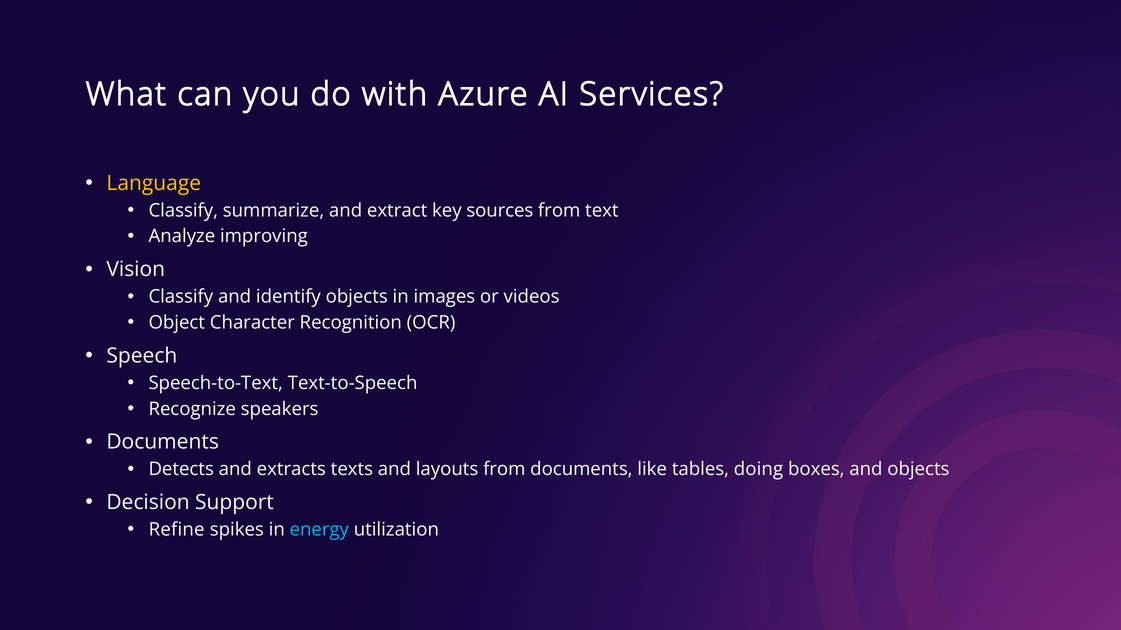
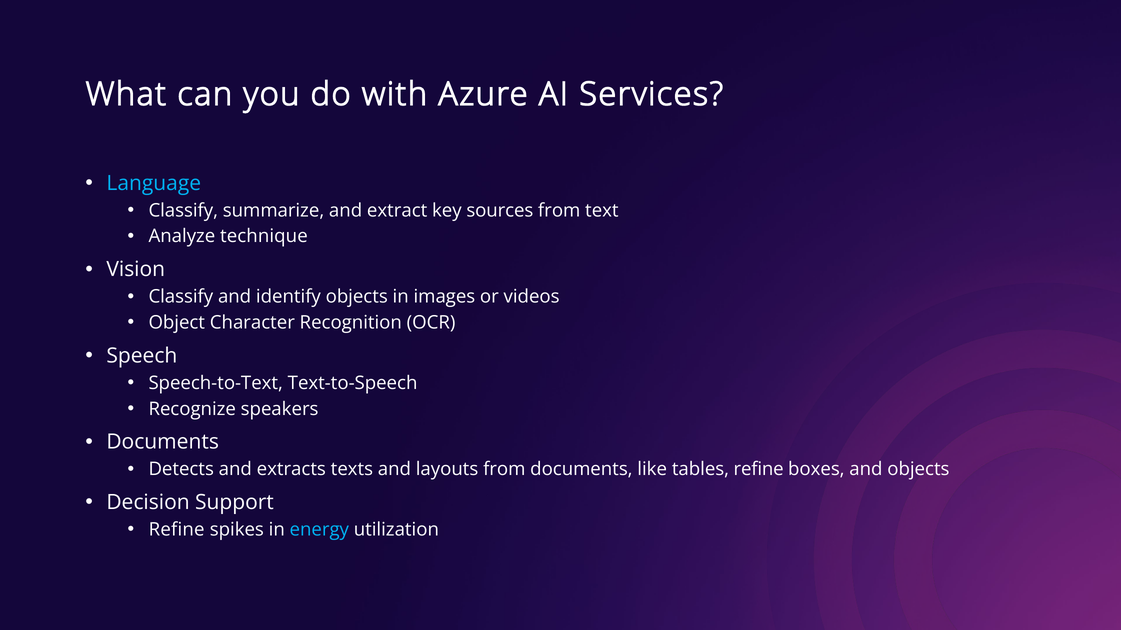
Language colour: yellow -> light blue (154, 183)
improving: improving -> technique (264, 237)
tables doing: doing -> refine (759, 470)
